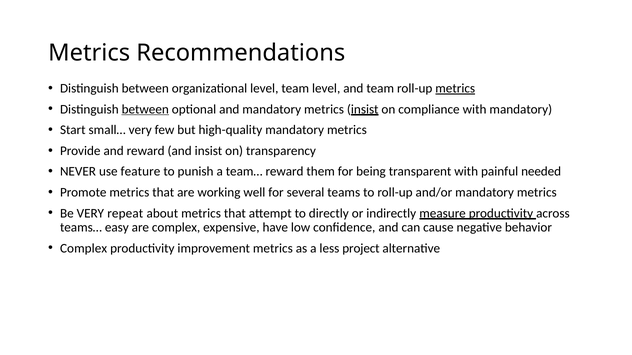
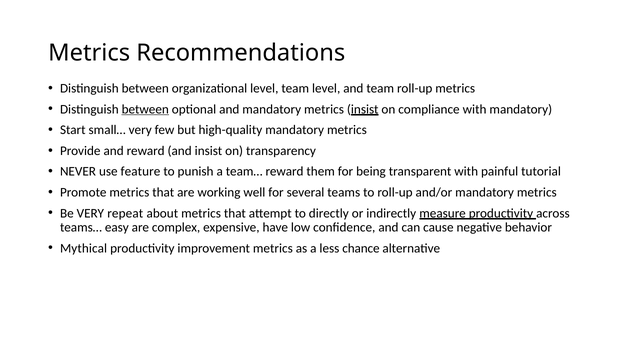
metrics underline: present -> none (455, 89)
needed: needed -> tutorial (541, 172)
Complex: Complex -> Mythical (84, 249)
project: project -> chance (361, 249)
